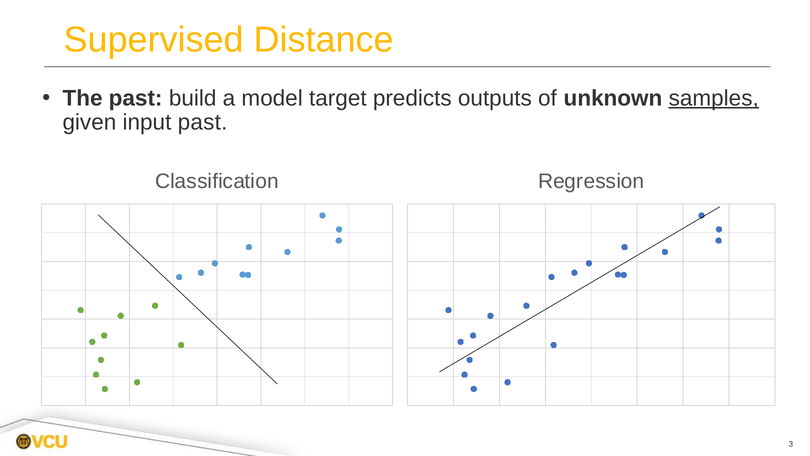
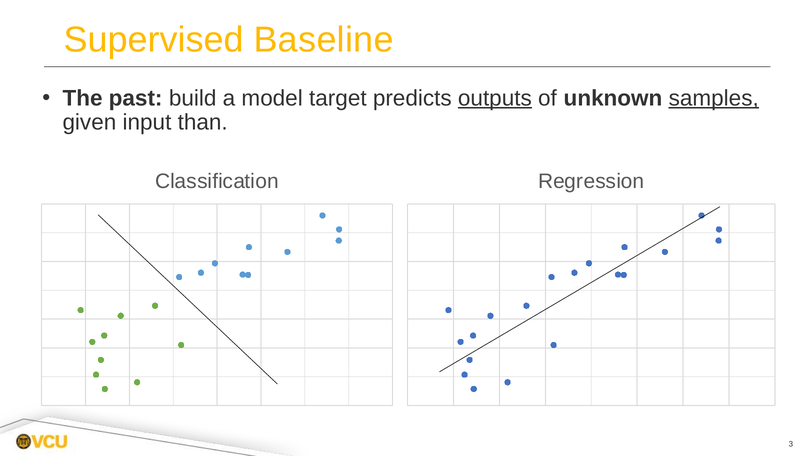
Distance: Distance -> Baseline (324, 40)
outputs underline: none -> present (495, 98)
input past: past -> than (203, 122)
